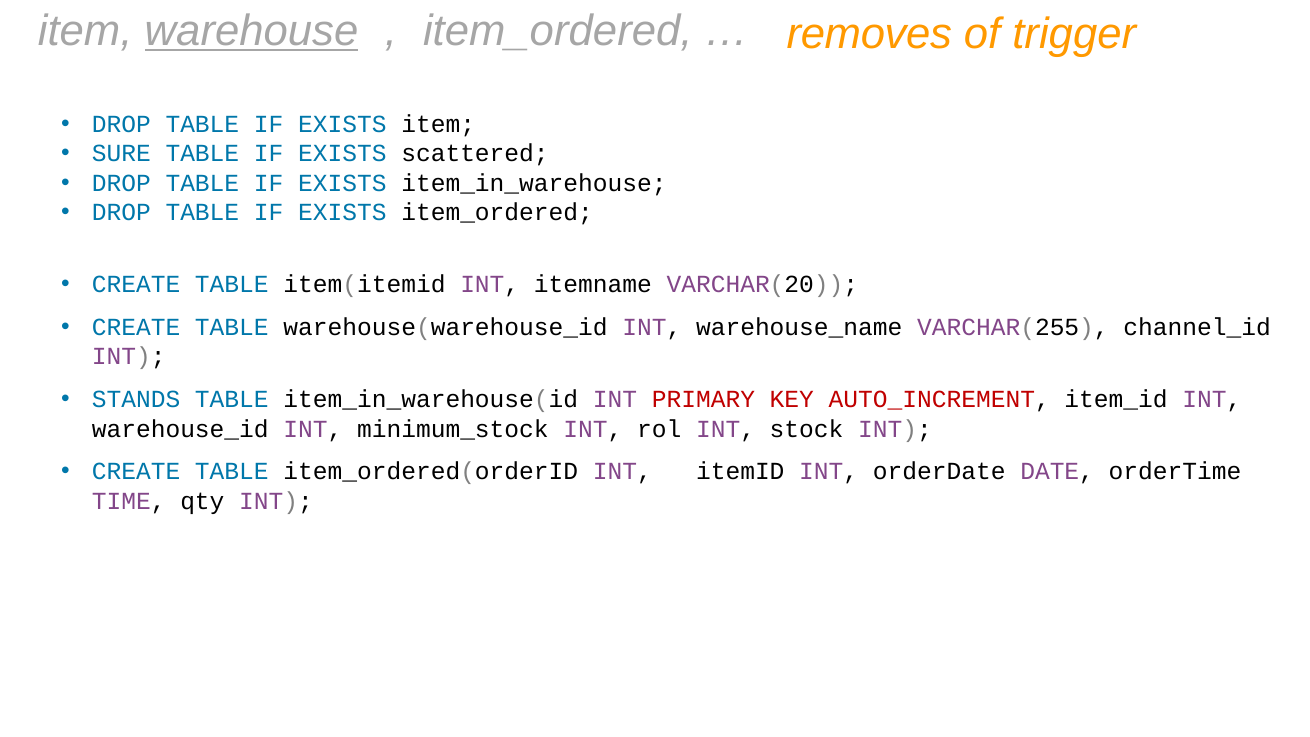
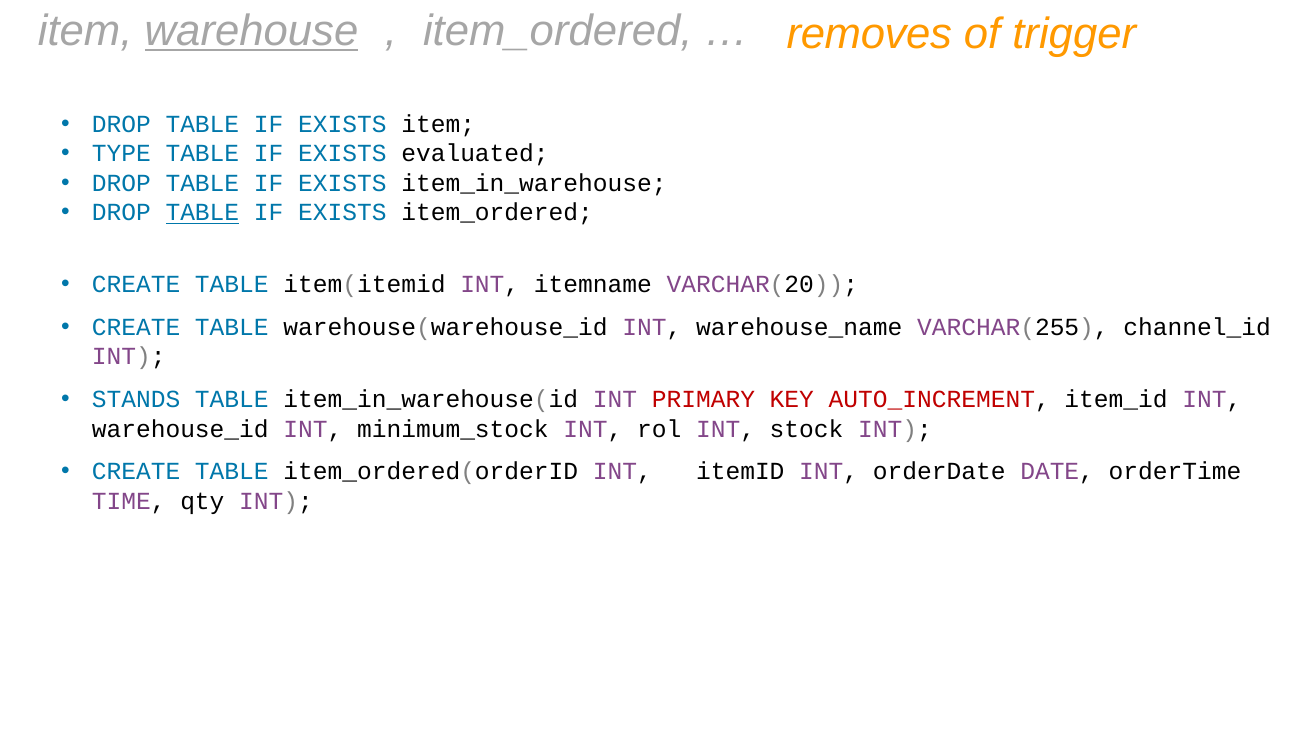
SURE: SURE -> TYPE (121, 154)
scattered: scattered -> evaluated (475, 154)
TABLE underline: none -> present (202, 213)
